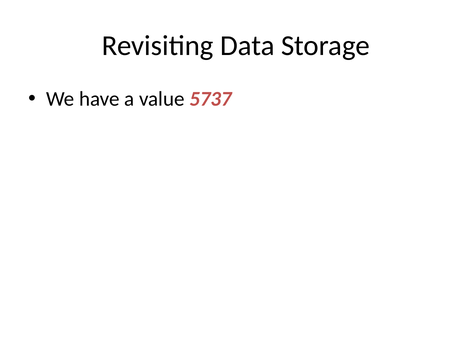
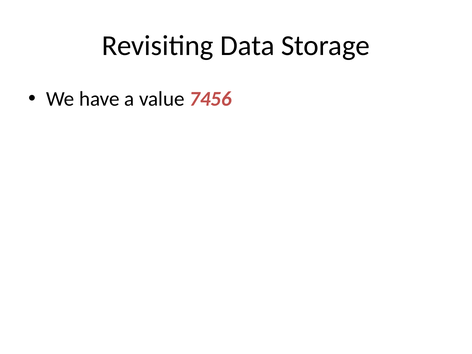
5737: 5737 -> 7456 (211, 99)
